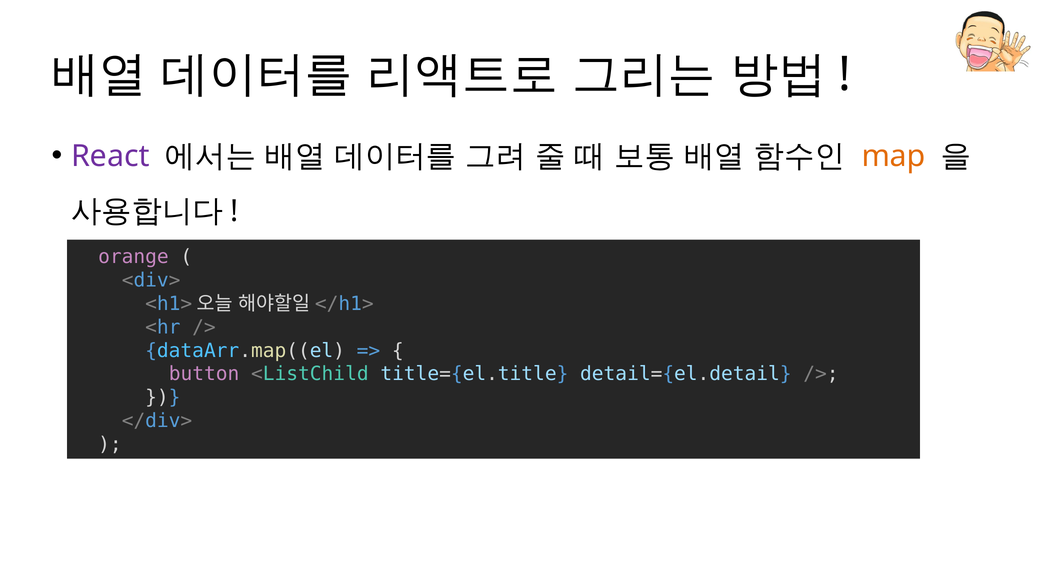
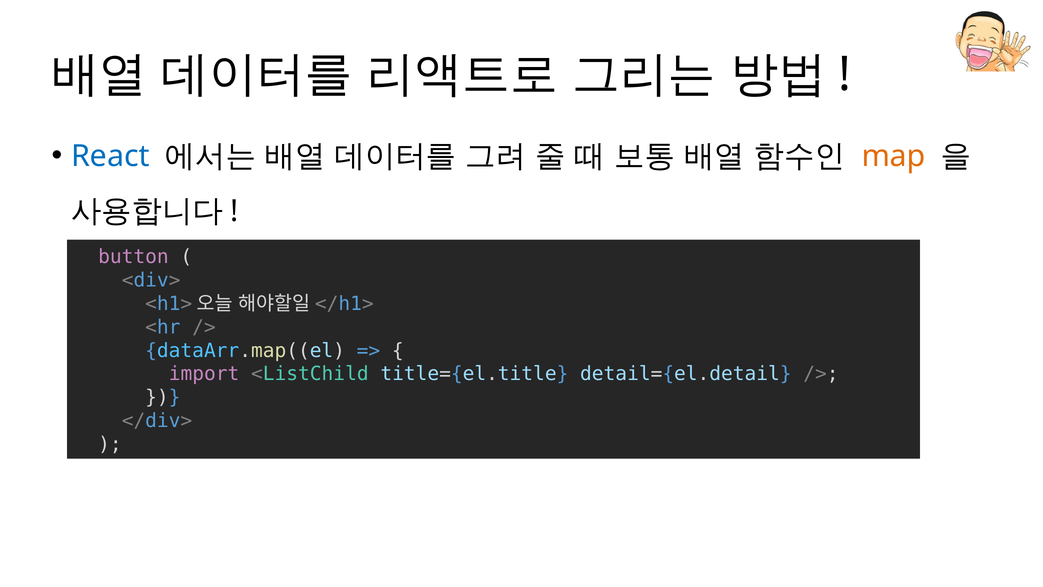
React colour: purple -> blue (110, 156)
orange: orange -> button (133, 256)
button: button -> import (204, 374)
